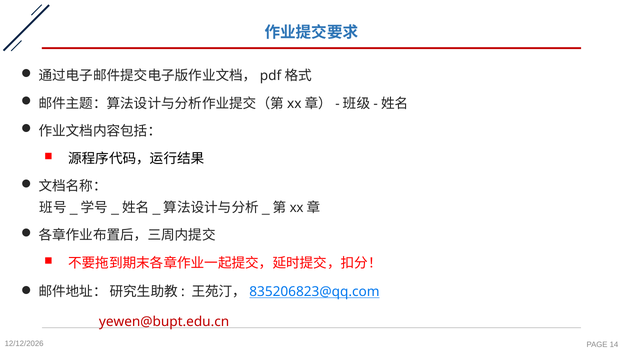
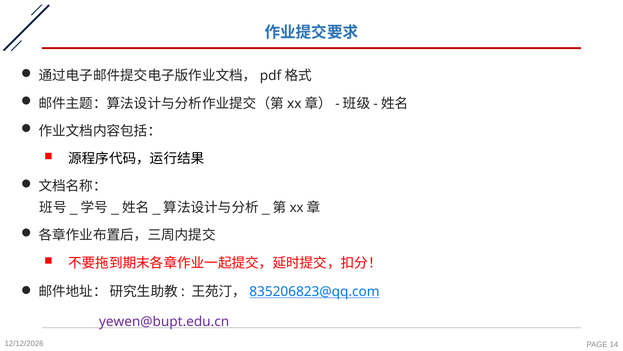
yewen@bupt.edu.cn colour: red -> purple (164, 321)
